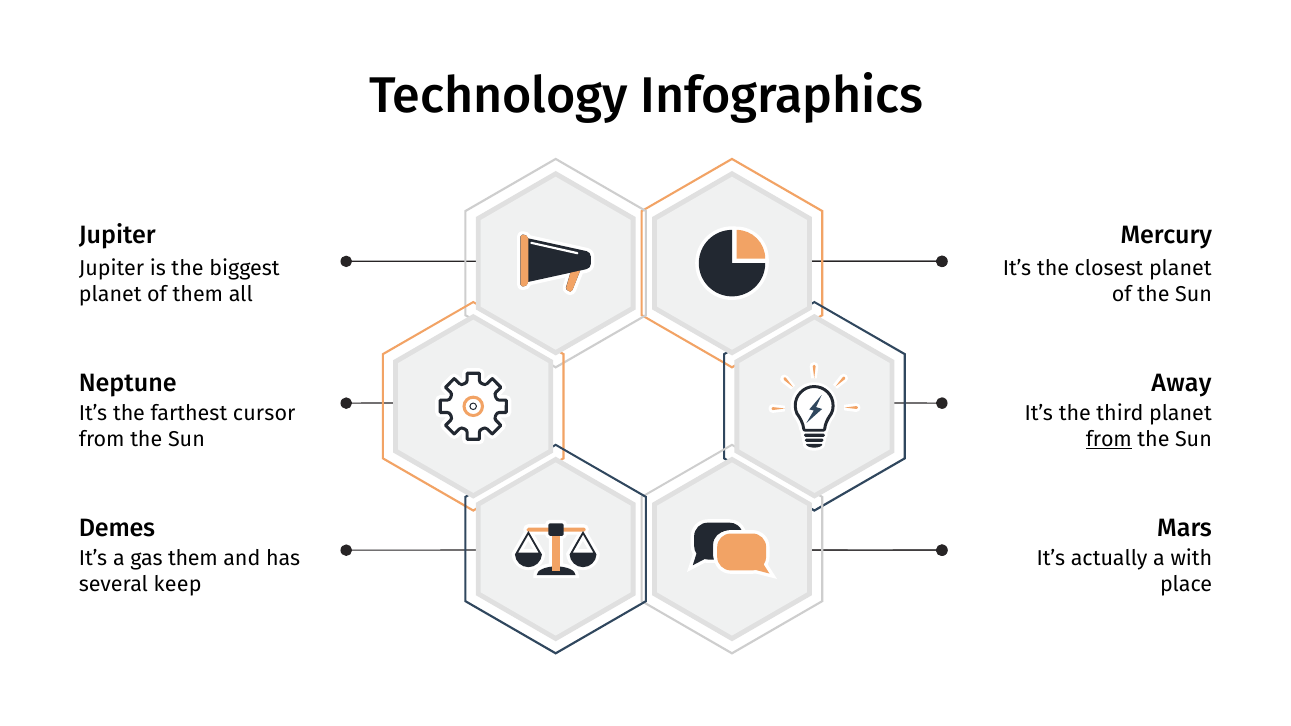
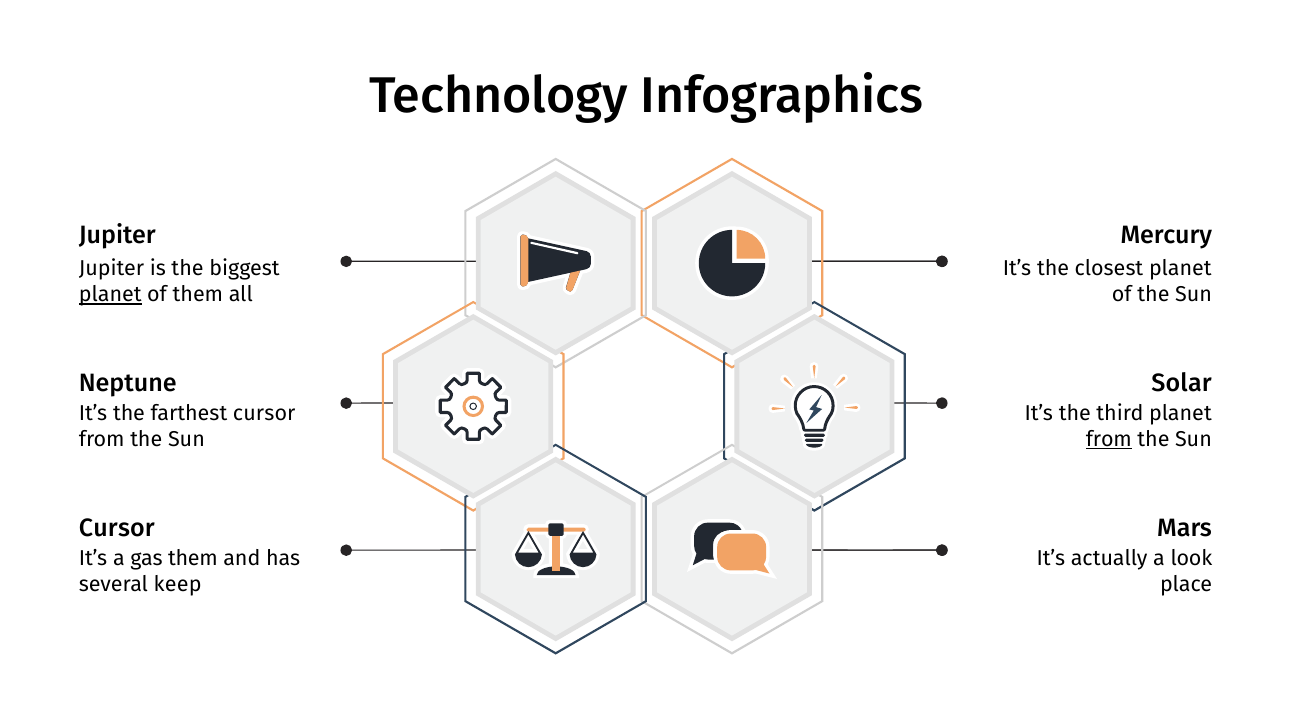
planet underline: none -> present (110, 295)
Away: Away -> Solar (1182, 383)
Demes: Demes -> Cursor (117, 528)
with: with -> look (1191, 559)
